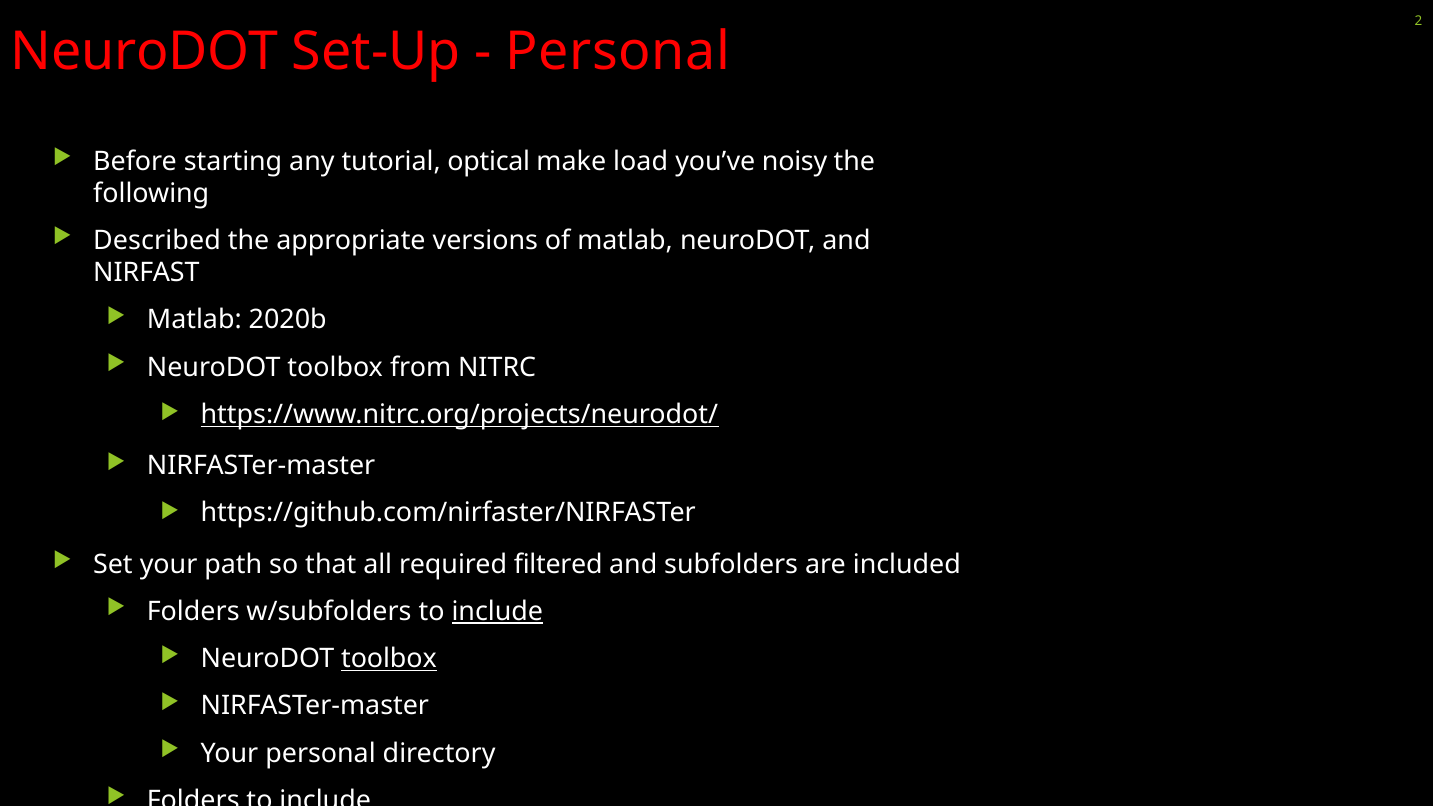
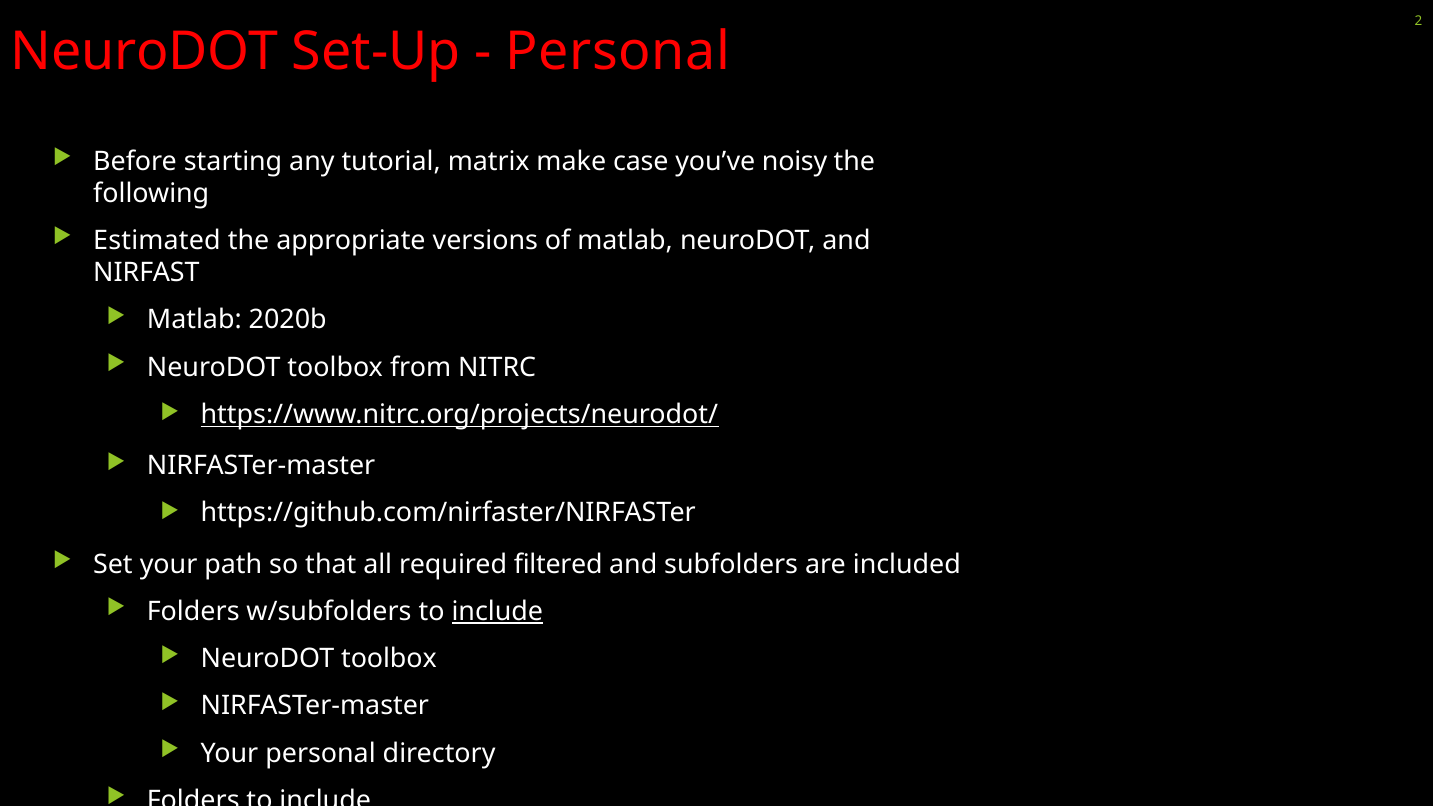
optical: optical -> matrix (489, 161)
load: load -> case (641, 161)
Described: Described -> Estimated (157, 241)
toolbox underline: present -> none (389, 659)
